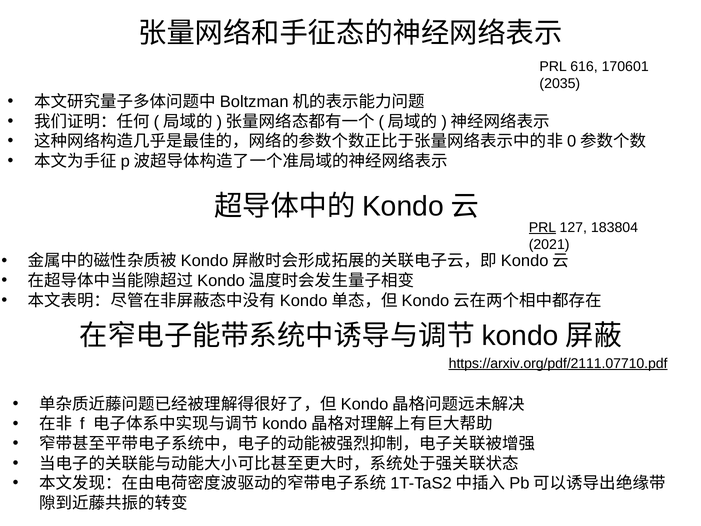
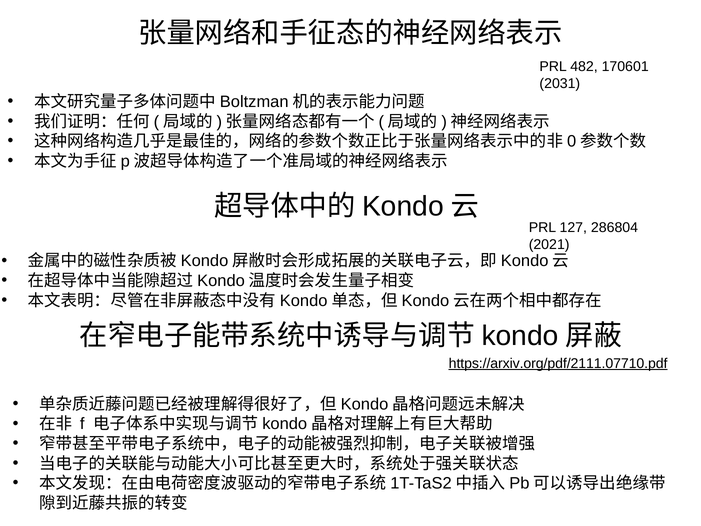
616: 616 -> 482 (584, 66)
2035: 2035 -> 2031 (560, 83)
PRL underline: present -> none (542, 227)
183804: 183804 -> 286804 (615, 227)
